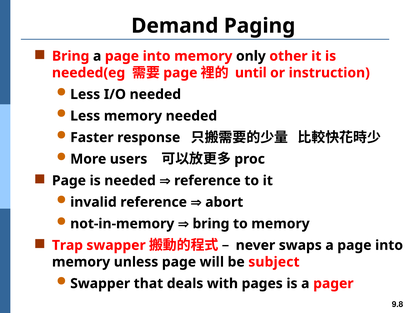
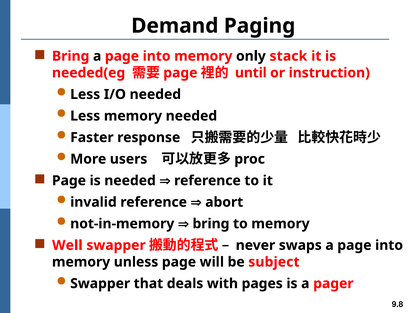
other: other -> stack (288, 56)
Trap: Trap -> Well (67, 245)
